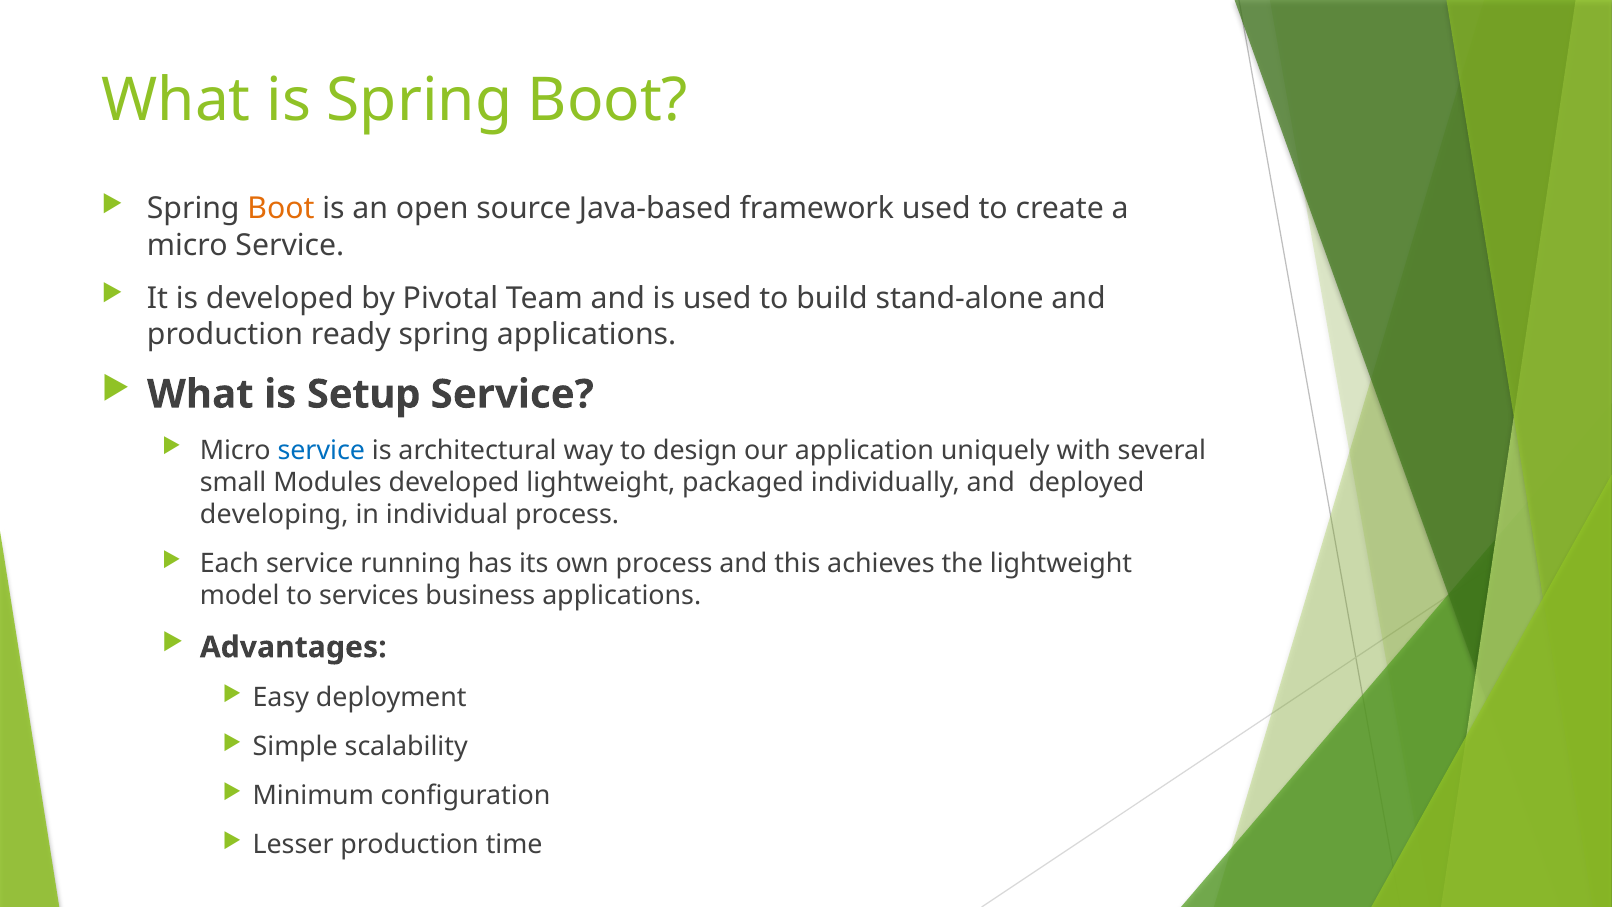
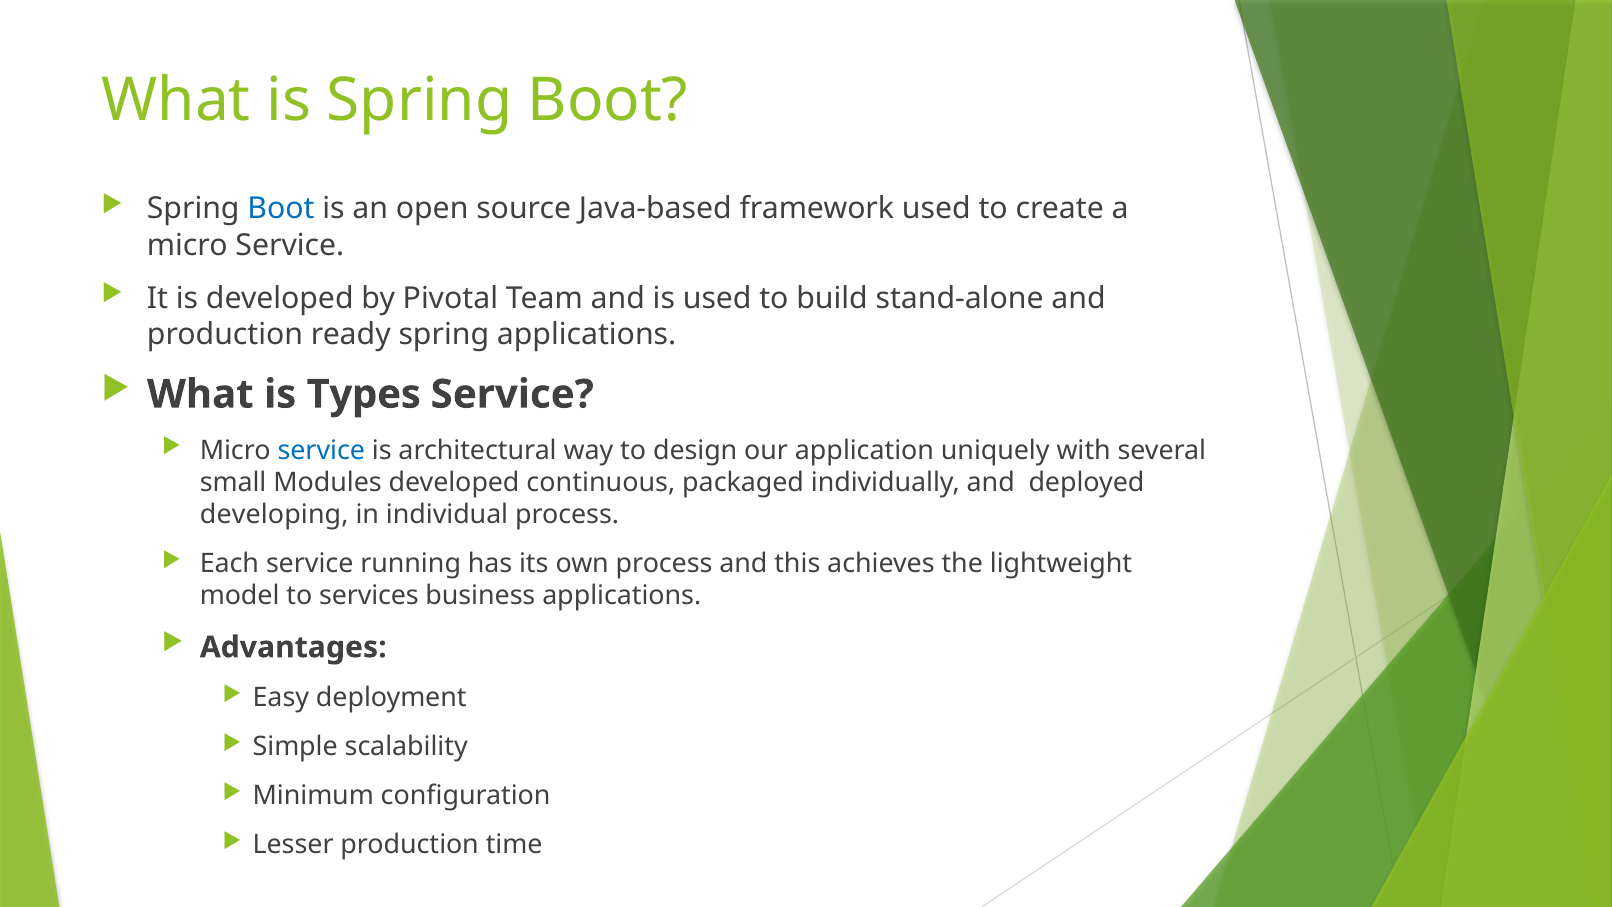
Boot colour: orange -> blue (281, 209)
Setup: Setup -> Types (364, 394)
developed lightweight: lightweight -> continuous (601, 482)
